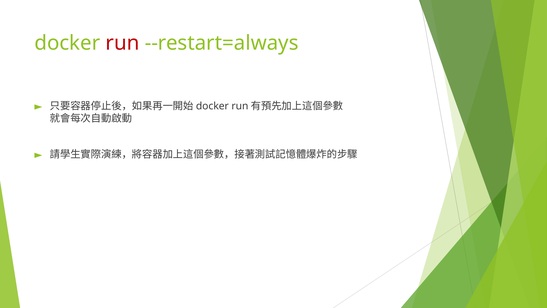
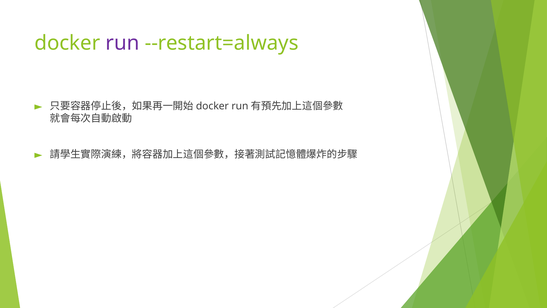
run colour: red -> purple (123, 43)
